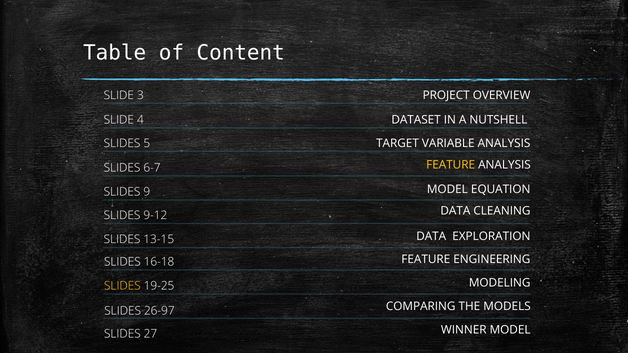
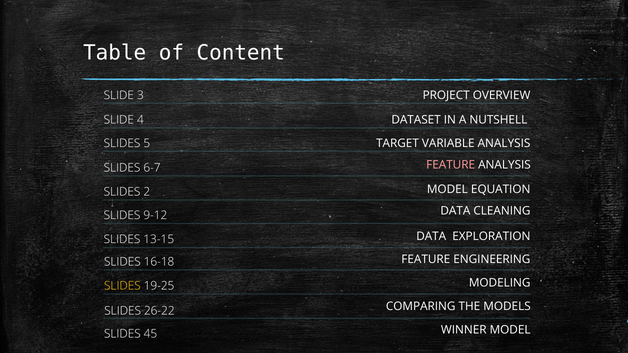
FEATURE colour: yellow -> pink (451, 165)
9: 9 -> 2 (147, 192)
26-97: 26-97 -> 26-22 (159, 311)
27: 27 -> 45 (150, 334)
